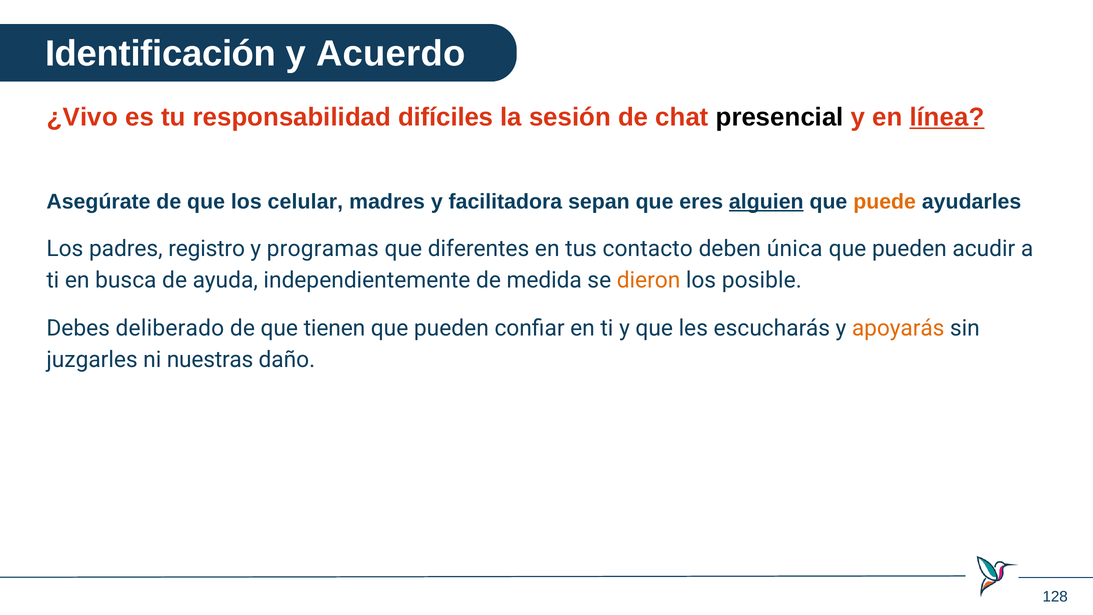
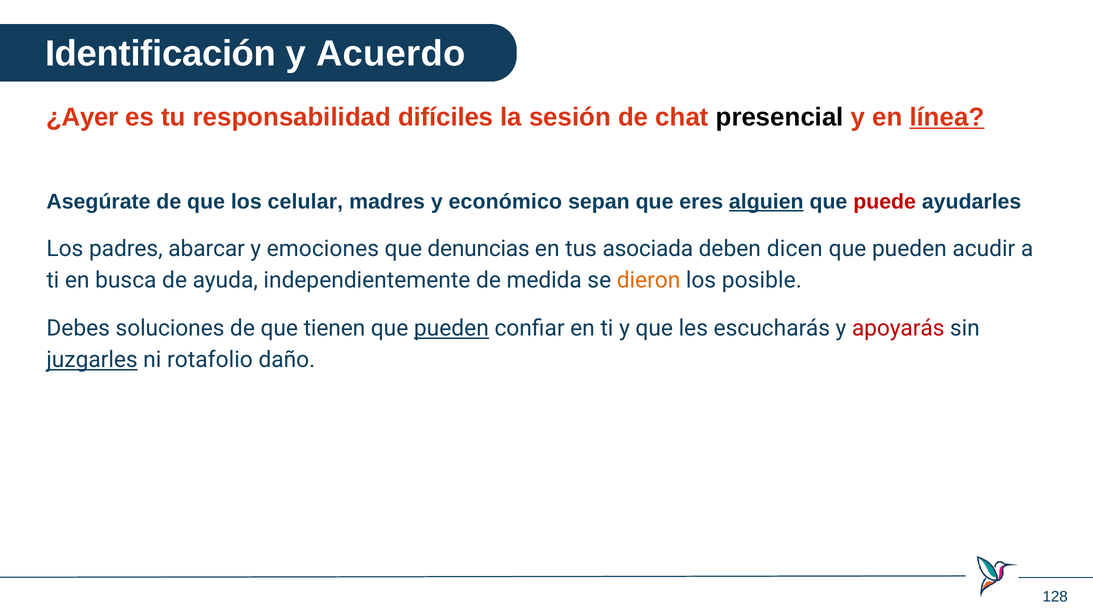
¿Vivo: ¿Vivo -> ¿Ayer (82, 117)
facilitadora: facilitadora -> económico (505, 202)
puede colour: orange -> red (885, 202)
registro: registro -> abarcar (207, 249)
programas: programas -> emociones (323, 249)
diferentes: diferentes -> denuncias (479, 249)
contacto: contacto -> asociada (648, 249)
única: única -> dicen (795, 249)
deliberado: deliberado -> soluciones (170, 328)
pueden underline: none -> present (451, 328)
apoyarás colour: orange -> red (898, 328)
juzgarles underline: none -> present (92, 360)
nuestras: nuestras -> rotafolio (210, 360)
